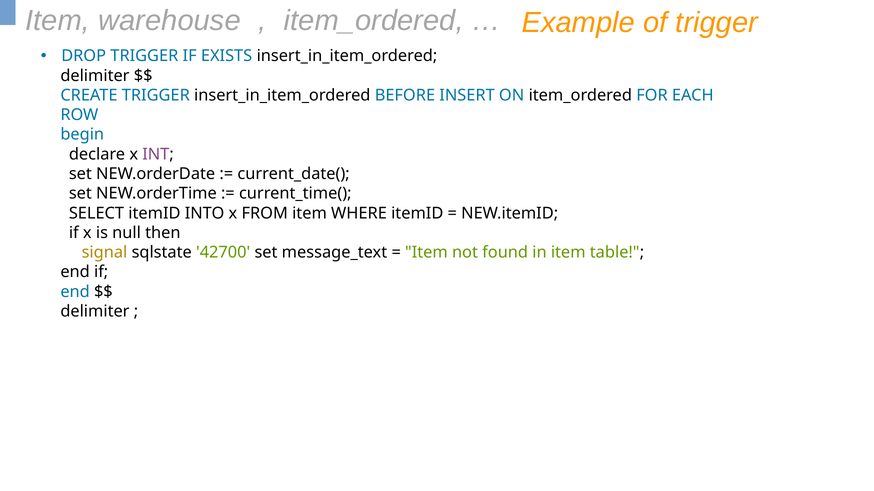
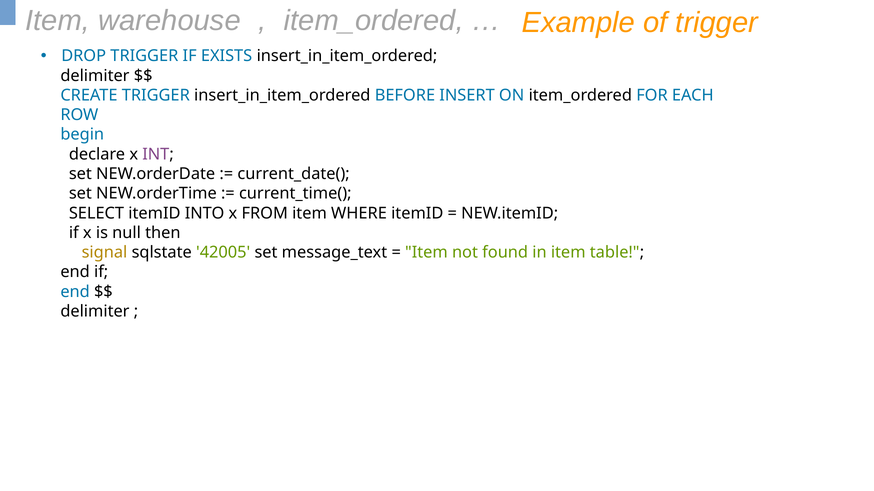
42700: 42700 -> 42005 (223, 253)
